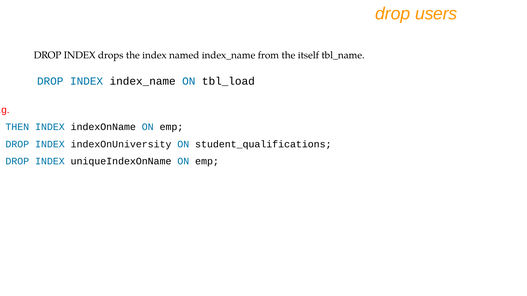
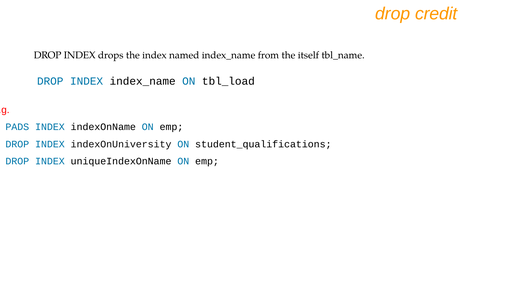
users: users -> credit (436, 14)
THEN: THEN -> PADS (17, 127)
